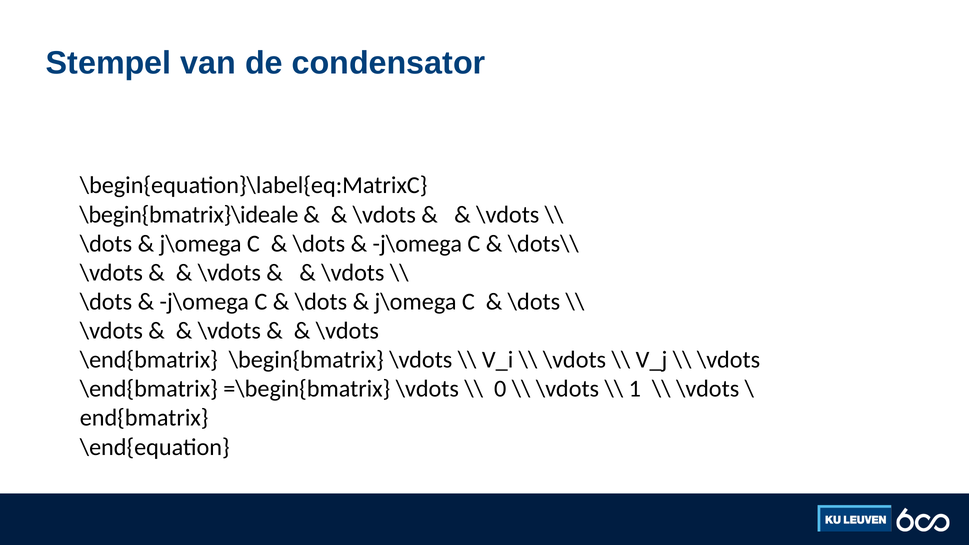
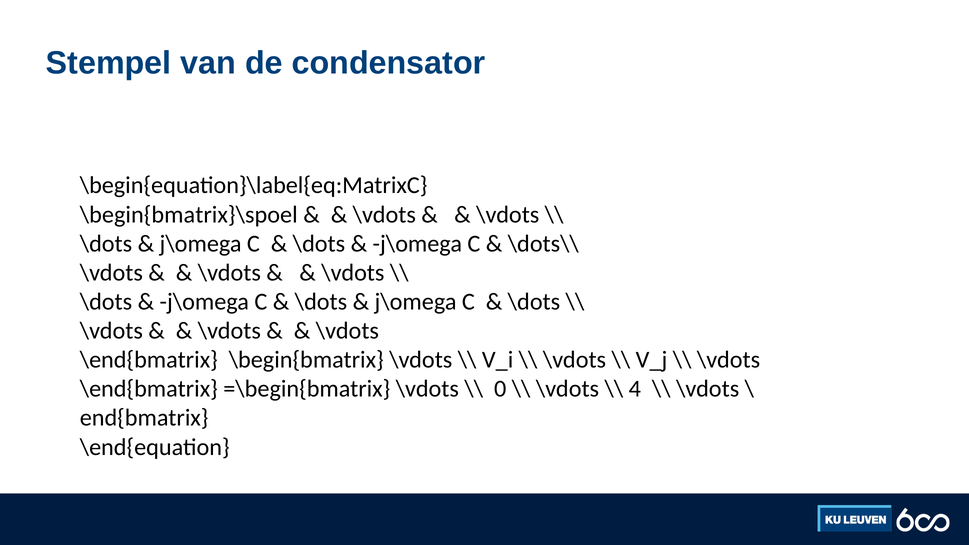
\begin{bmatrix}\ideale: \begin{bmatrix}\ideale -> \begin{bmatrix}\spoel (189, 215)
1: 1 -> 4 (635, 389)
